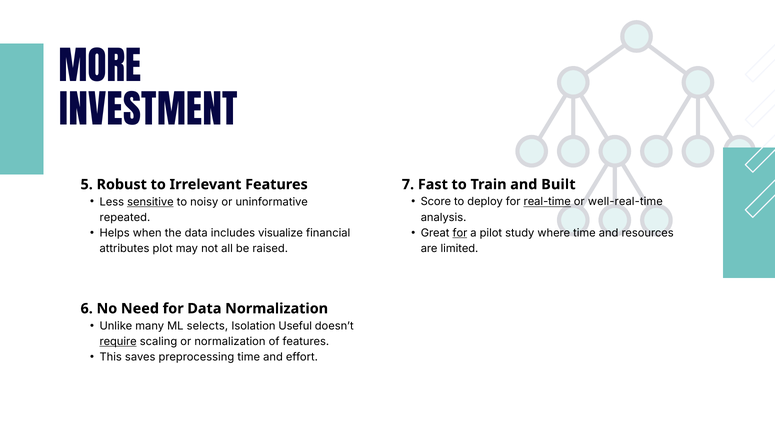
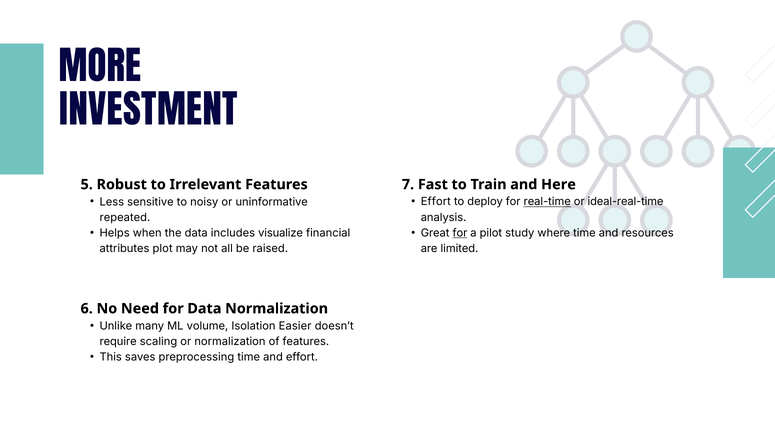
Built: Built -> Here (558, 184)
Score: Score -> Effort (436, 202)
well-real-time: well-real-time -> ideal-real-time (625, 202)
sensitive underline: present -> none (150, 202)
selects: selects -> volume (207, 326)
Useful: Useful -> Easier (295, 326)
require underline: present -> none (118, 342)
